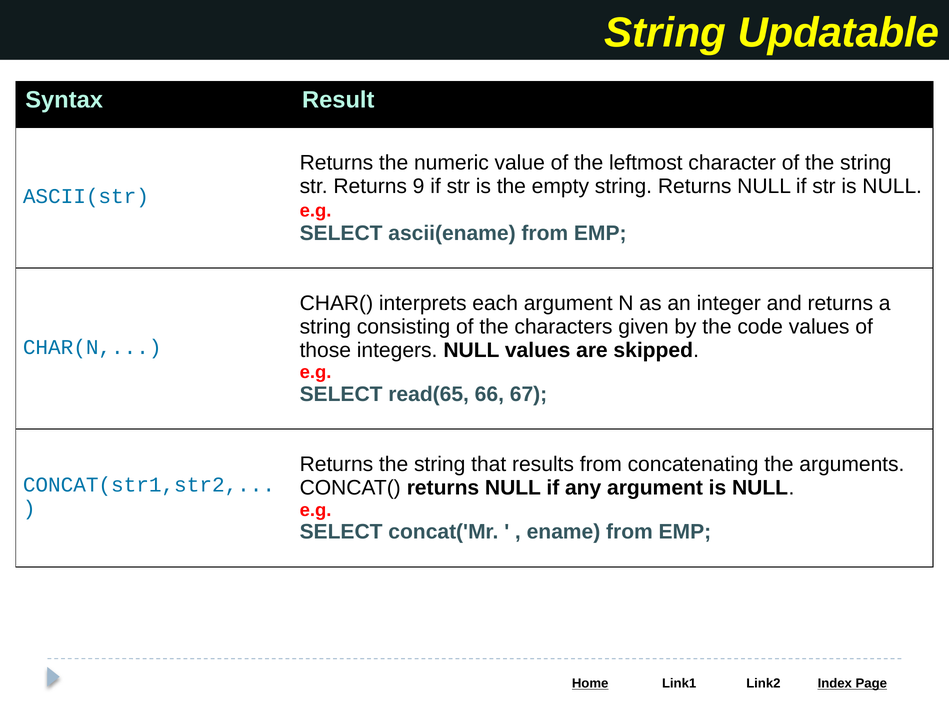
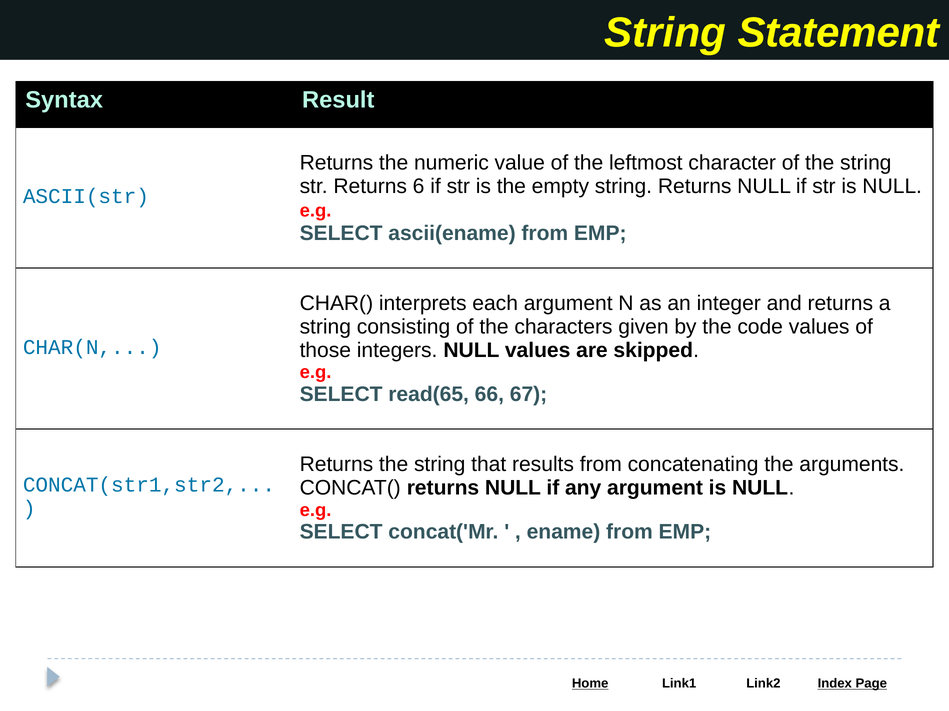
Updatable: Updatable -> Statement (838, 33)
9: 9 -> 6 (419, 186)
